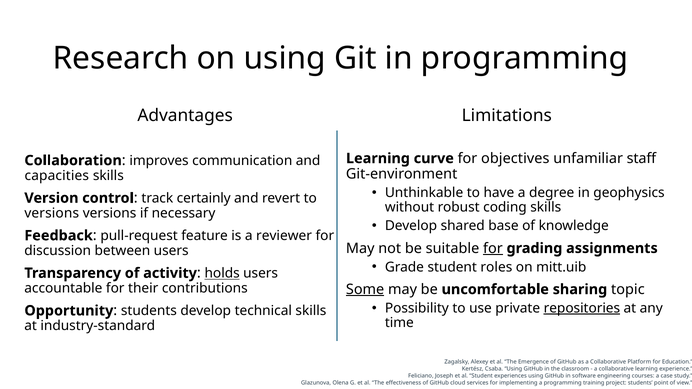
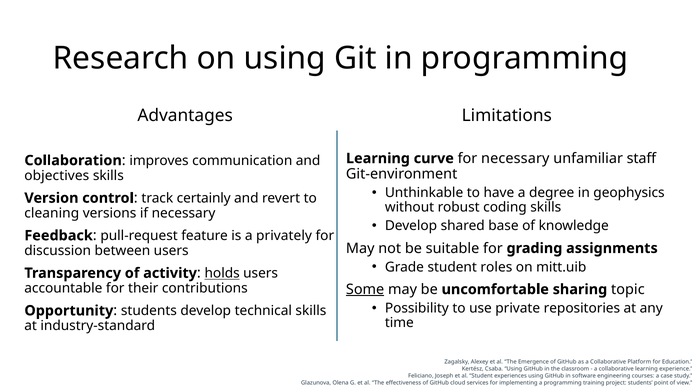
for objectives: objectives -> necessary (515, 158)
capacities: capacities -> objectives (57, 176)
versions: versions -> cleaning (52, 213)
reviewer: reviewer -> privately (284, 236)
for underline: present -> none (493, 248)
repositories underline: present -> none (582, 308)
